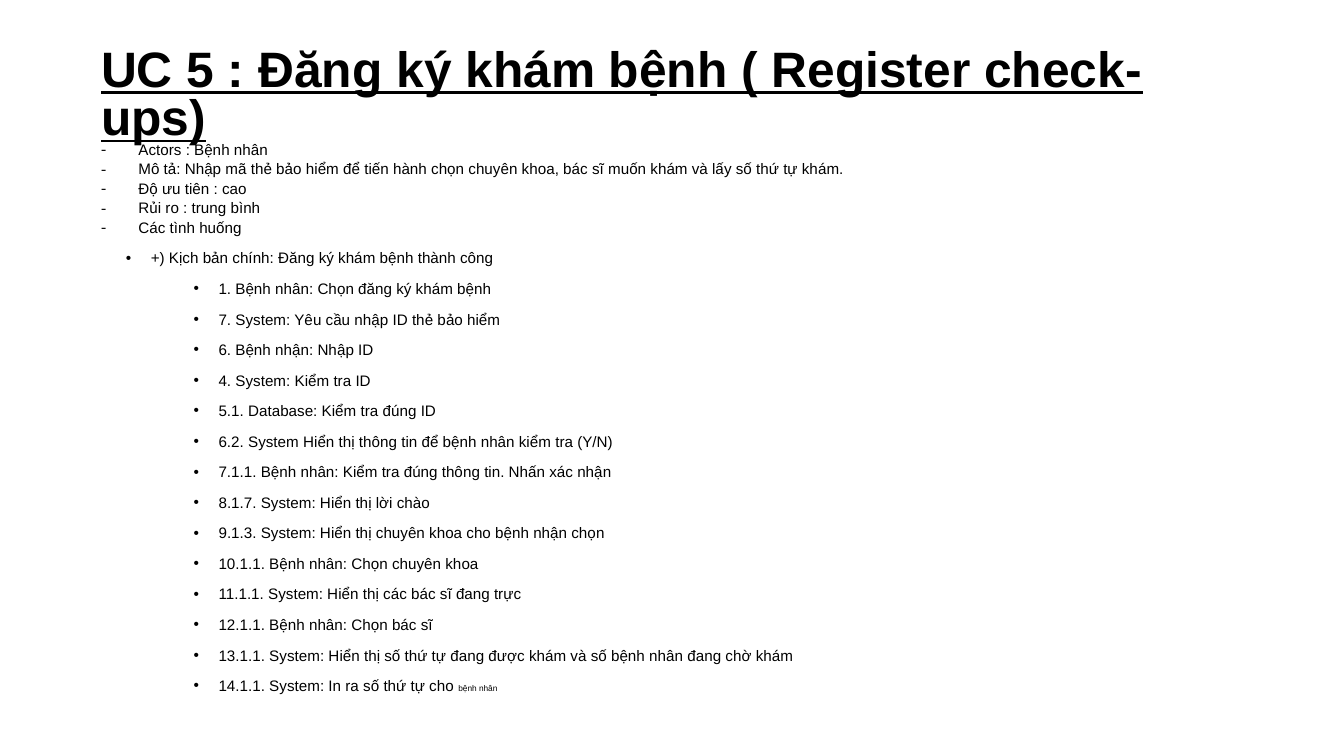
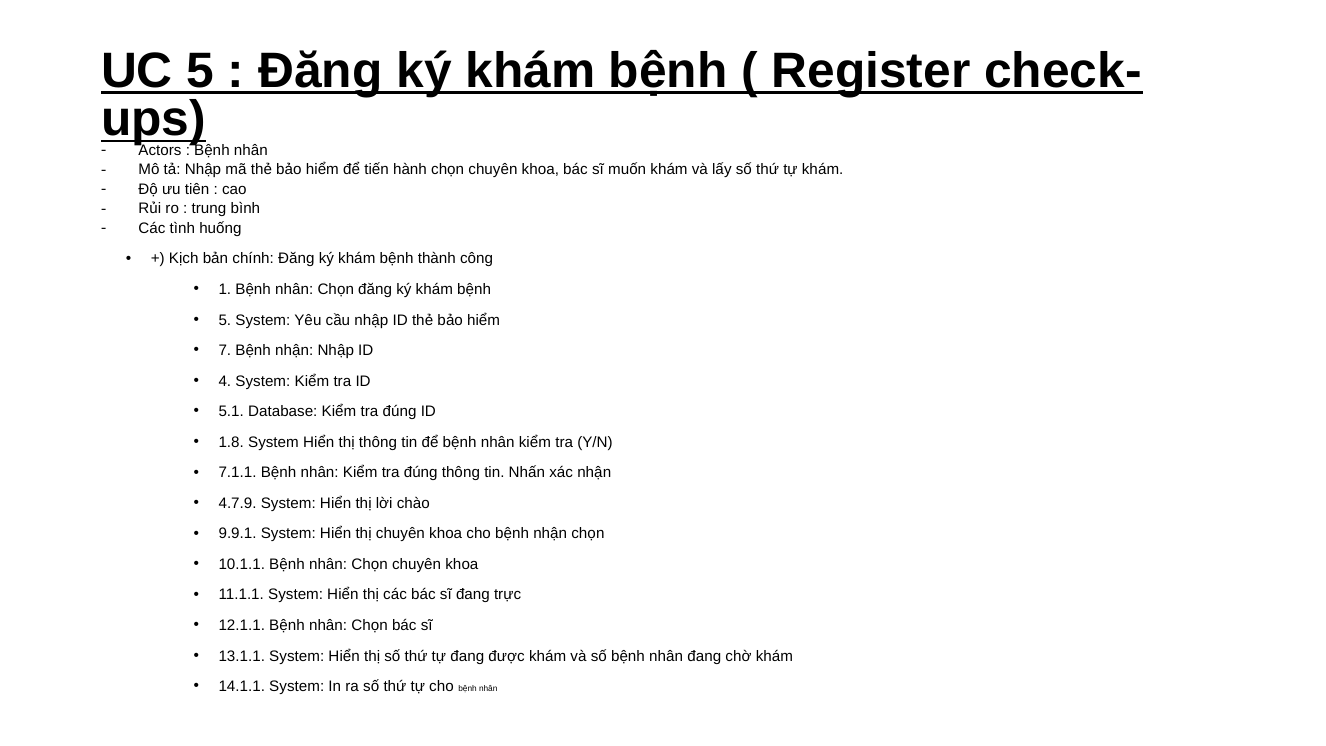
7: 7 -> 5 (225, 320)
6: 6 -> 7 (225, 351)
6.2: 6.2 -> 1.8 (231, 442)
8.1.7: 8.1.7 -> 4.7.9 (238, 503)
9.1.3: 9.1.3 -> 9.9.1 (238, 534)
